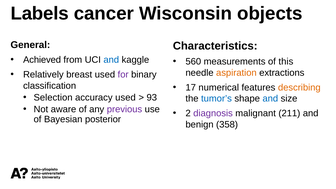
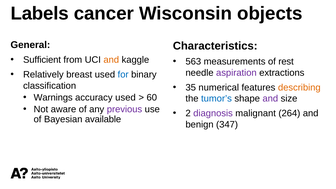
Achieved: Achieved -> Sufficient (42, 60)
and colour: blue -> orange (111, 60)
560: 560 -> 563 (193, 62)
this: this -> rest (286, 62)
aspiration colour: orange -> purple (236, 73)
for colour: purple -> blue (123, 75)
17: 17 -> 35 (191, 87)
Selection: Selection -> Warnings (53, 97)
93: 93 -> 60 (152, 97)
and colour: blue -> purple (270, 99)
211: 211 -> 264 (289, 113)
posterior: posterior -> available (103, 119)
358: 358 -> 347 (227, 125)
